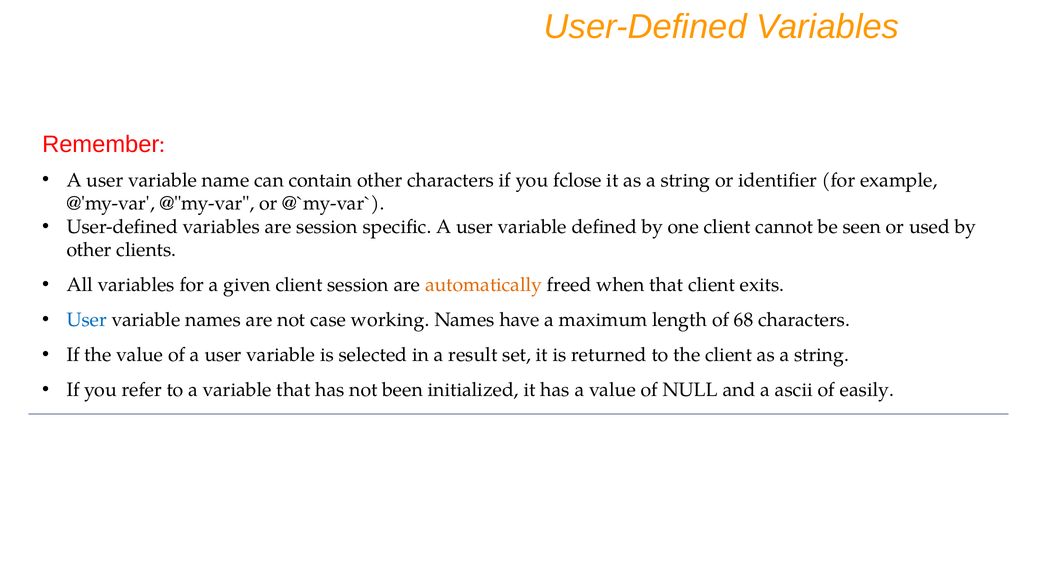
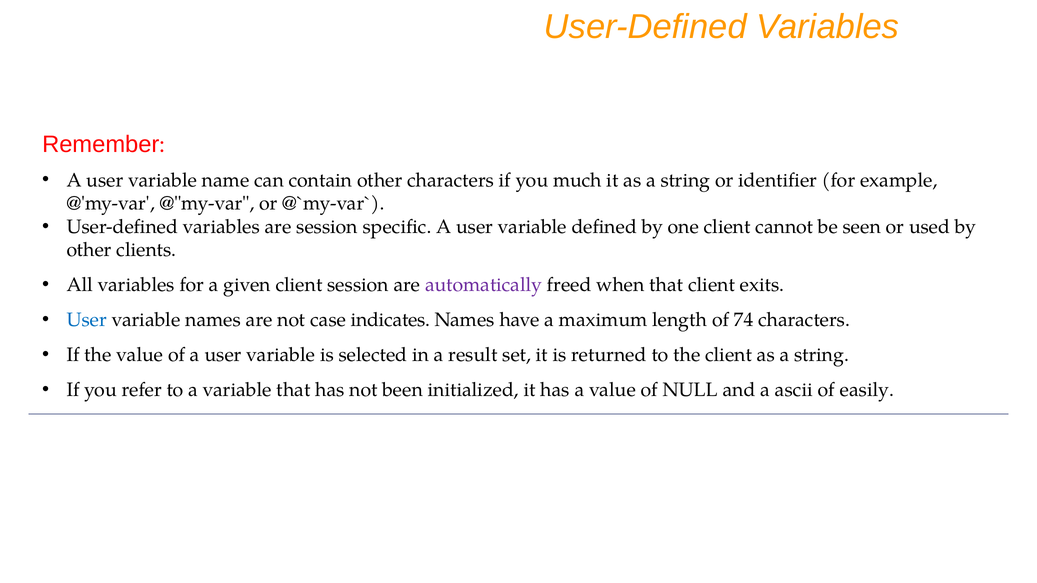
fclose: fclose -> much (577, 180)
automatically colour: orange -> purple (484, 285)
working: working -> indicates (390, 320)
68: 68 -> 74 (744, 320)
